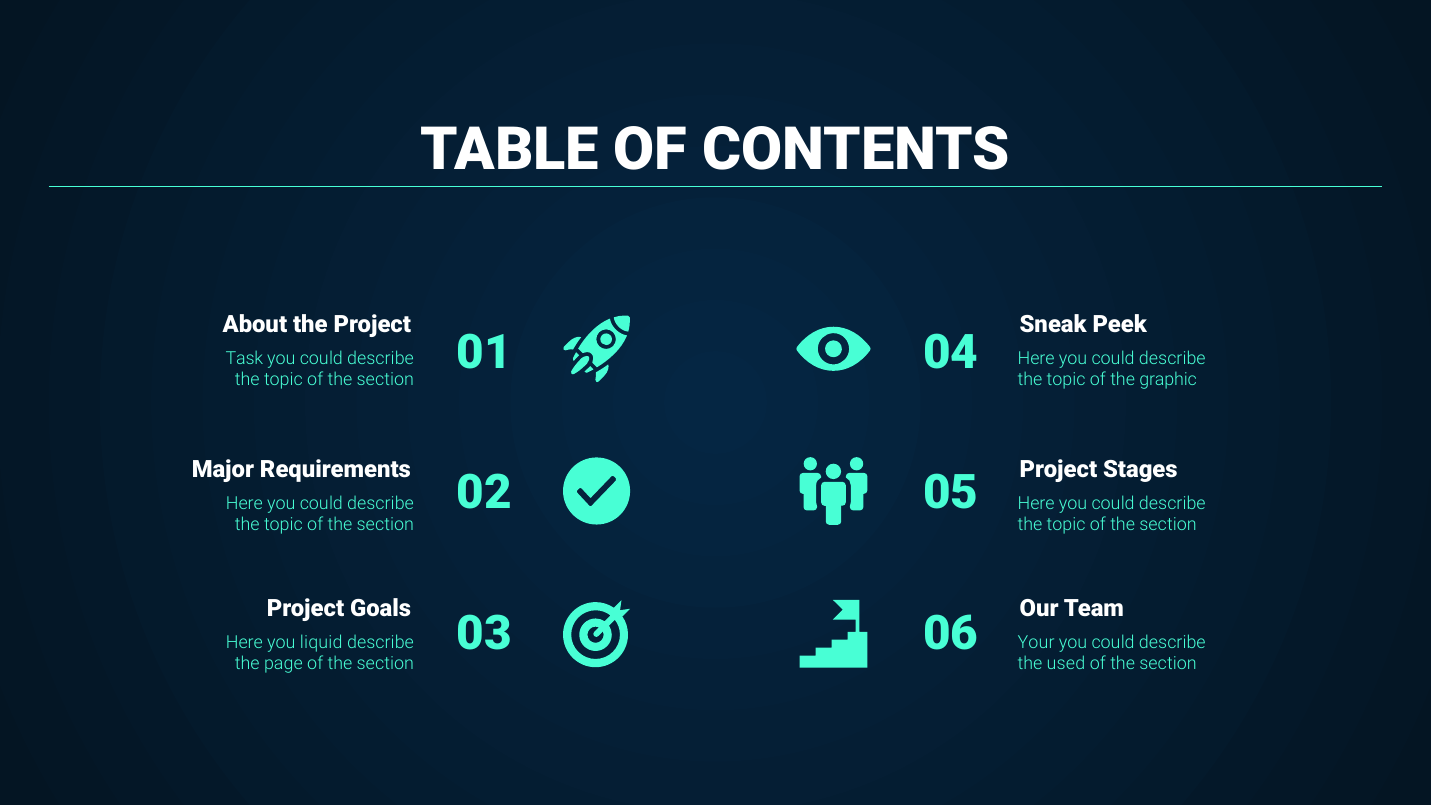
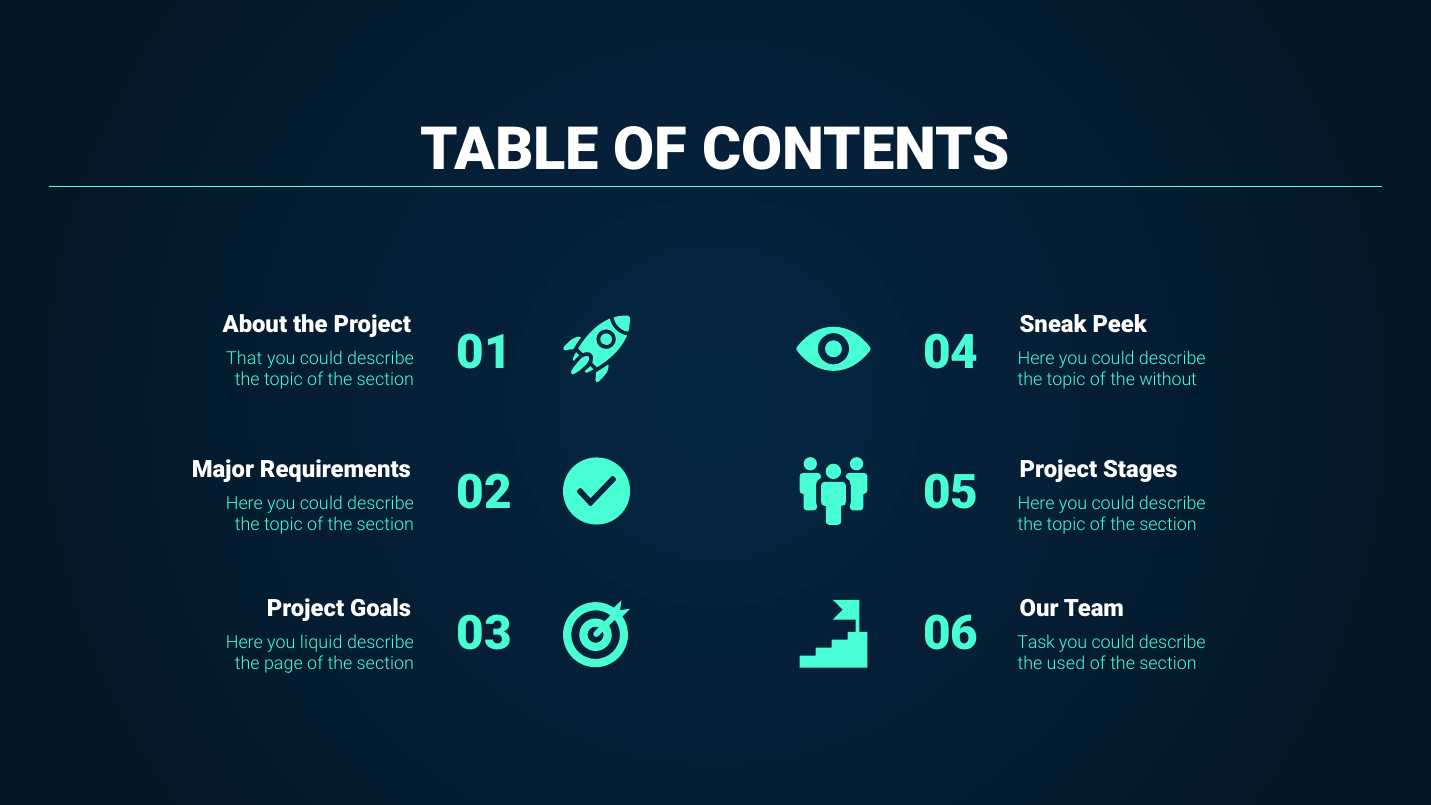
Task: Task -> That (244, 358)
graphic: graphic -> without (1168, 380)
Your: Your -> Task (1036, 642)
